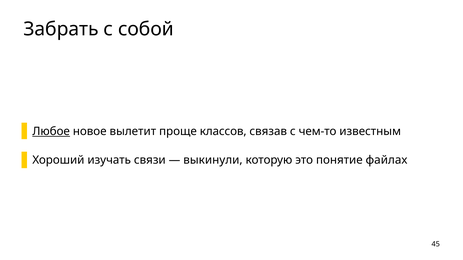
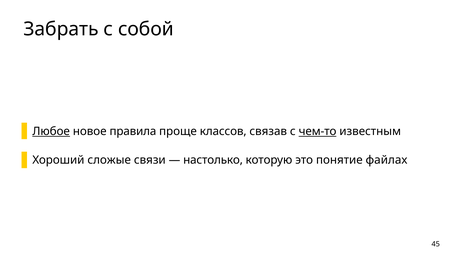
вылетит: вылетит -> правила (133, 131)
чем-то underline: none -> present (318, 131)
изучать: изучать -> сложые (109, 160)
выкинули: выкинули -> настолько (213, 160)
